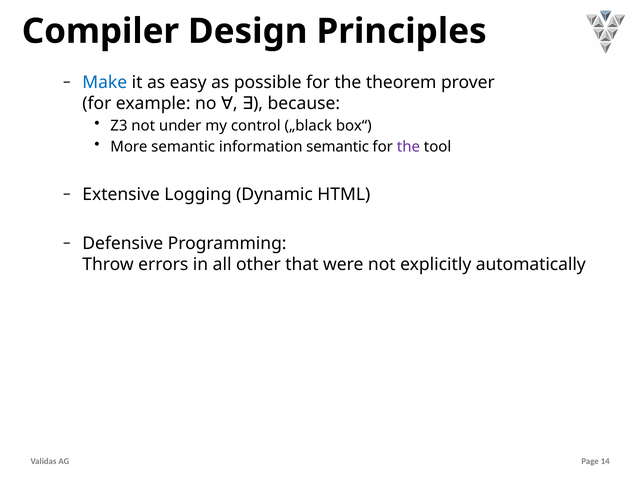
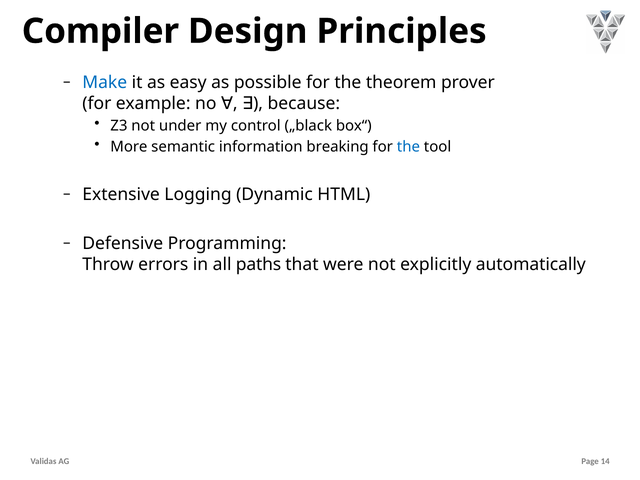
information semantic: semantic -> breaking (338, 147)
the colour: purple -> blue (408, 147)
other: other -> paths (259, 265)
